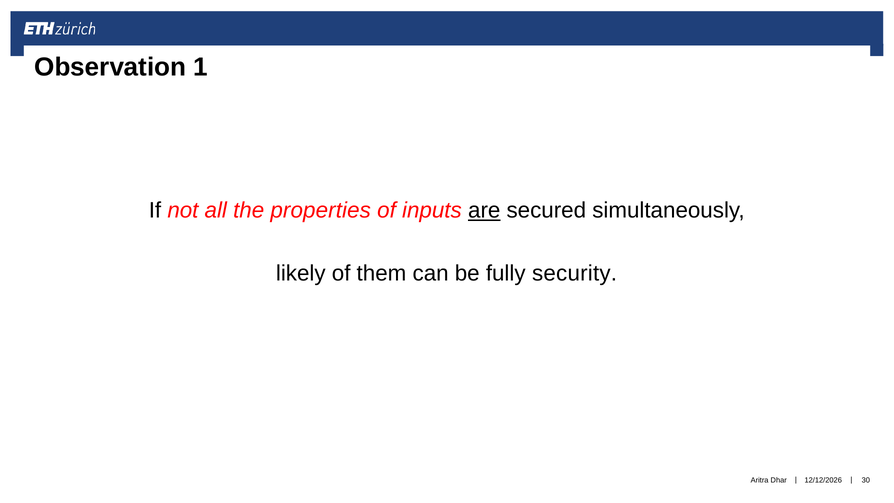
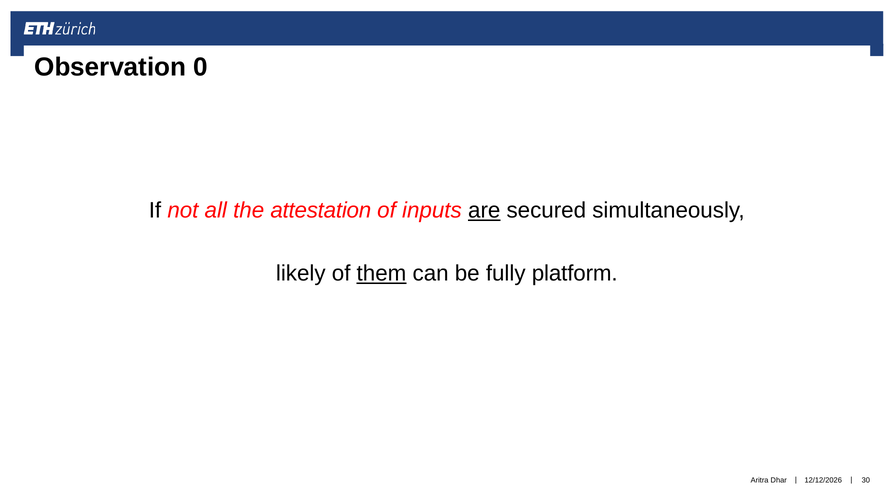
1: 1 -> 0 (201, 67)
properties: properties -> attestation (321, 211)
them underline: none -> present (381, 274)
security: security -> platform (575, 274)
